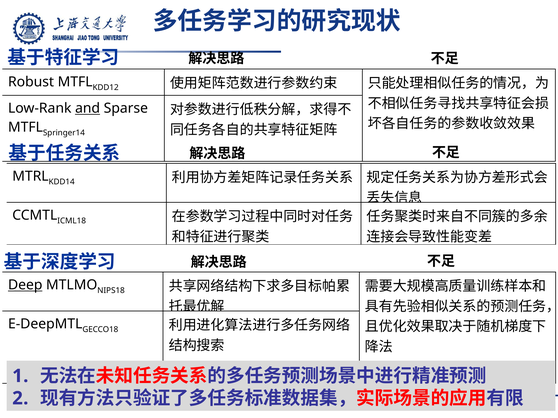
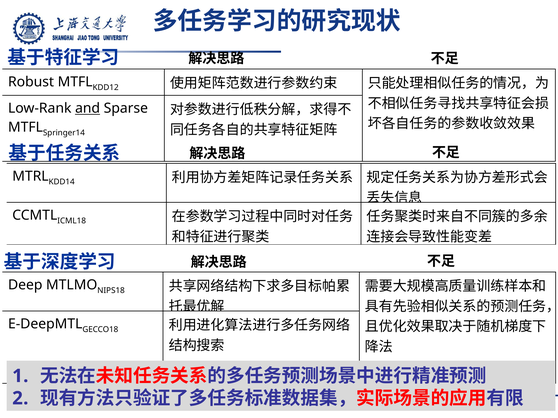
Deep underline: present -> none (25, 285)
